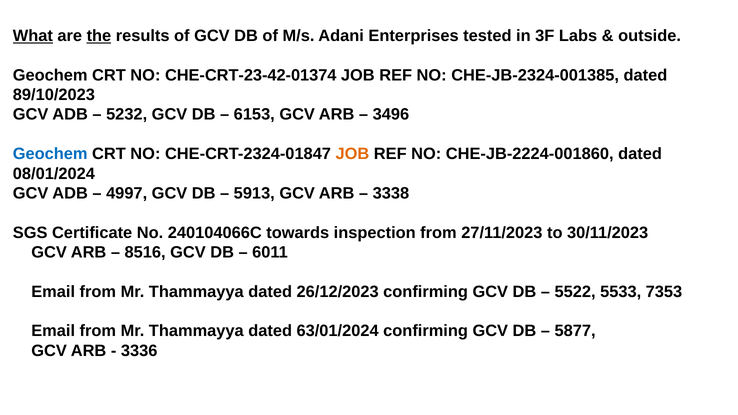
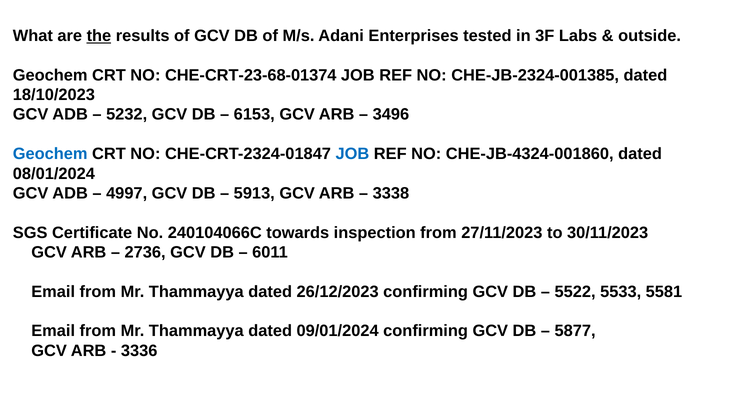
What underline: present -> none (33, 36)
CHE-CRT-23-42-01374: CHE-CRT-23-42-01374 -> CHE-CRT-23-68-01374 (251, 75)
89/10/2023: 89/10/2023 -> 18/10/2023 (54, 95)
JOB colour: orange -> blue (352, 154)
CHE-JB-2224-001860: CHE-JB-2224-001860 -> CHE-JB-4324-001860 (530, 154)
8516: 8516 -> 2736 (145, 252)
7353: 7353 -> 5581 (664, 292)
63/01/2024: 63/01/2024 -> 09/01/2024 (338, 331)
